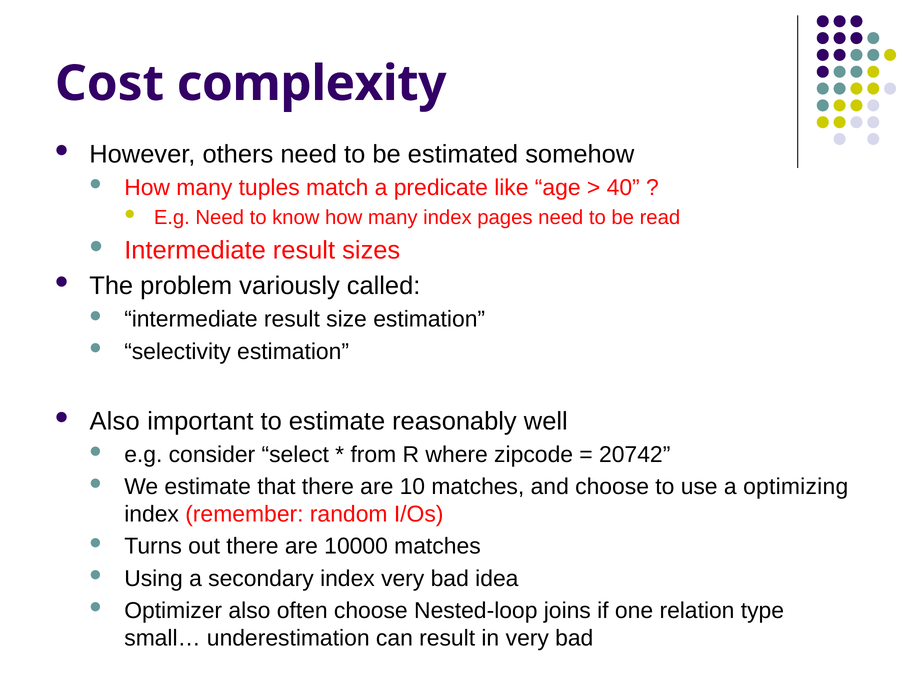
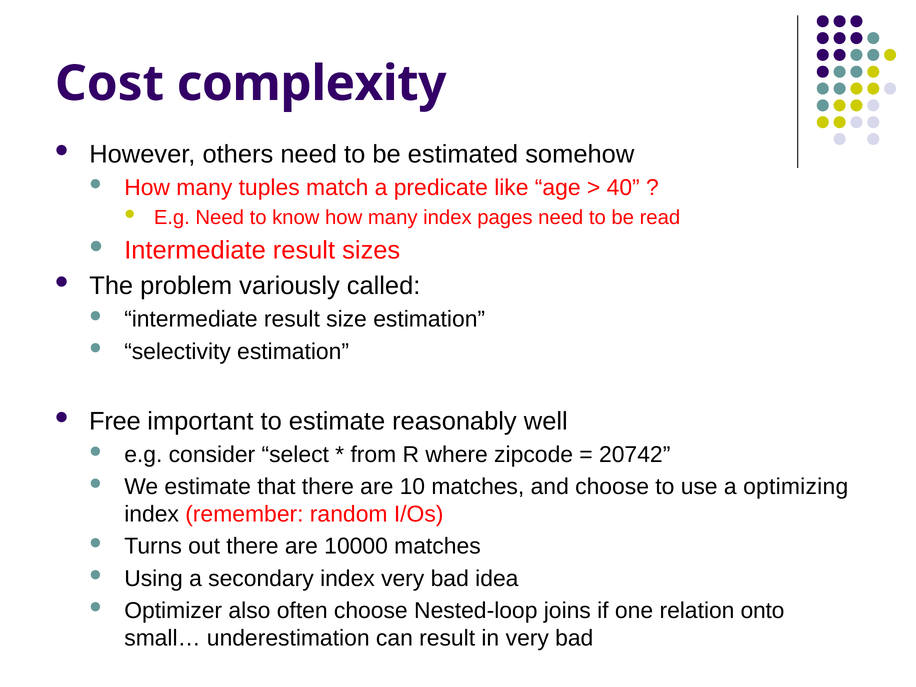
Also: Also -> Free (115, 421)
type: type -> onto (763, 611)
